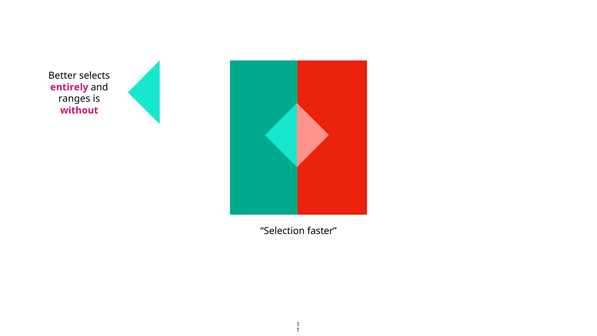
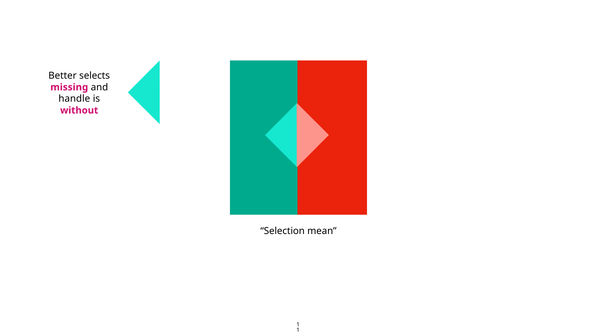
entirely: entirely -> missing (69, 87)
ranges: ranges -> handle (74, 99)
faster: faster -> mean (322, 231)
